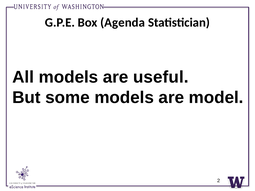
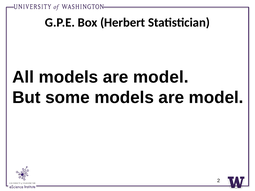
Agenda: Agenda -> Herbert (123, 23)
All models are useful: useful -> model (161, 77)
